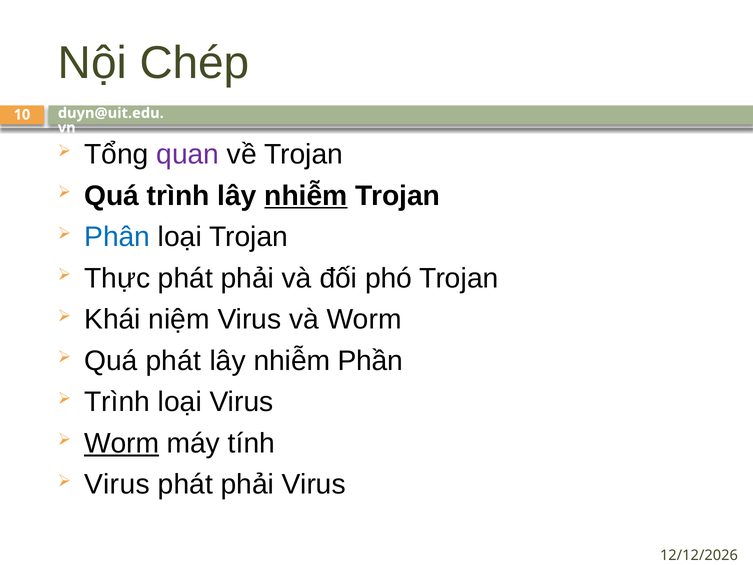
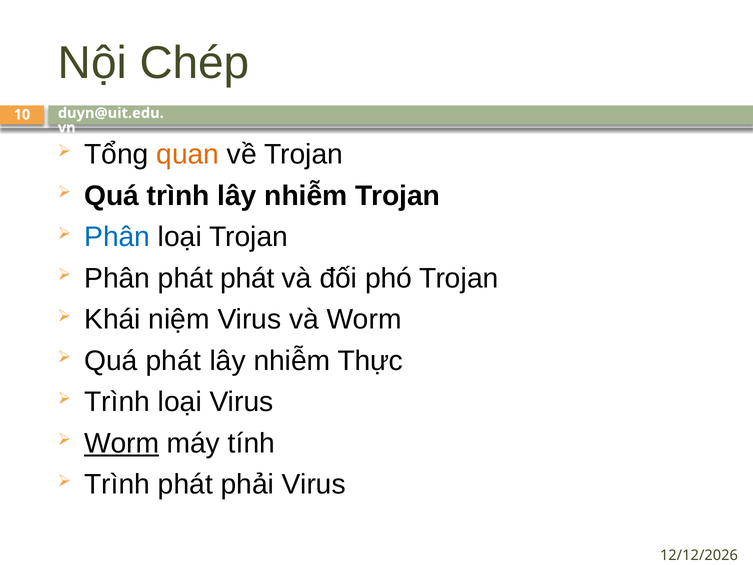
quan colour: purple -> orange (188, 154)
nhiễm underline: present -> none (306, 196)
Thực: Thực -> Phân (117, 278)
phải: phải -> phát (248, 278)
Phần: Phần -> Thực (370, 361)
Virus: Virus -> Trình (117, 484)
